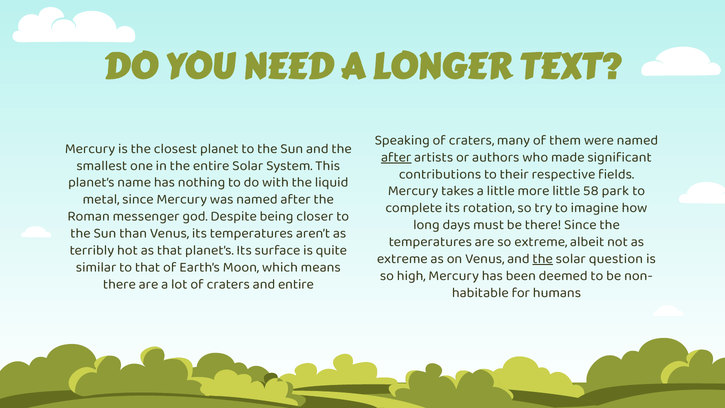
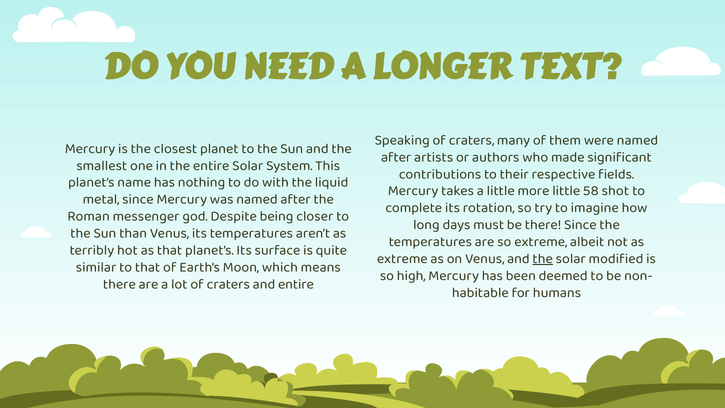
after underline: present -> none (396, 157)
park: park -> shot (615, 191)
question: question -> modified (616, 258)
